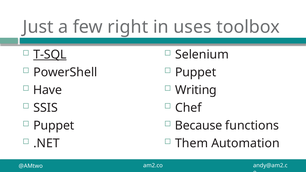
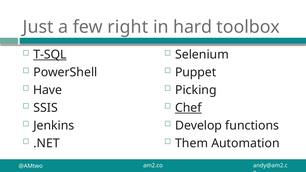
uses: uses -> hard (193, 27)
Writing: Writing -> Picking (196, 90)
Chef underline: none -> present (188, 108)
Puppet: Puppet -> Jenkins (54, 126)
Because: Because -> Develop (199, 126)
